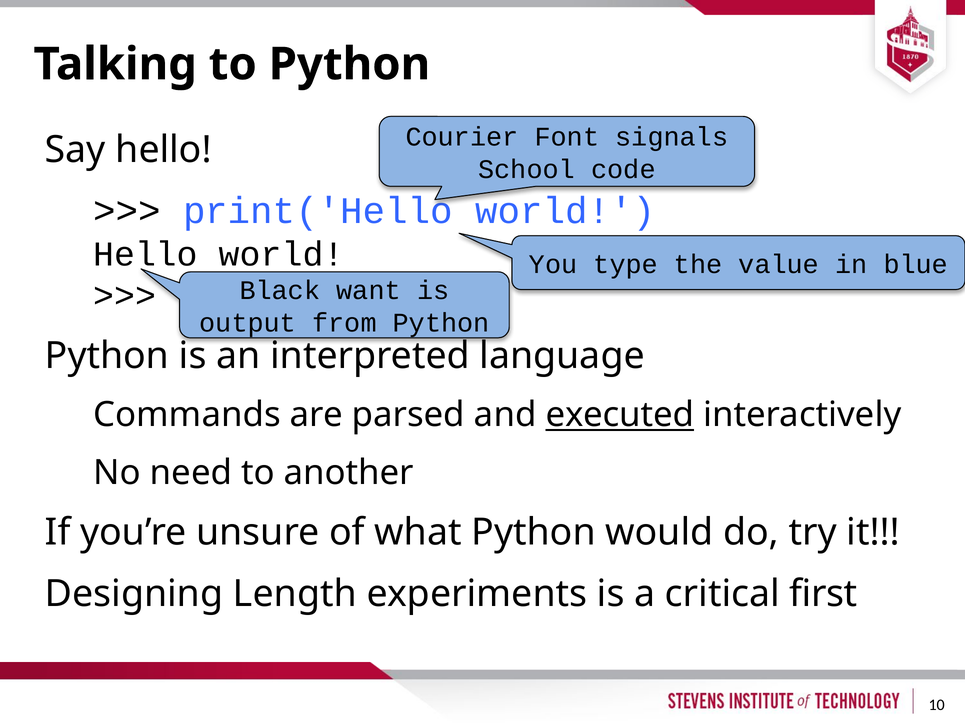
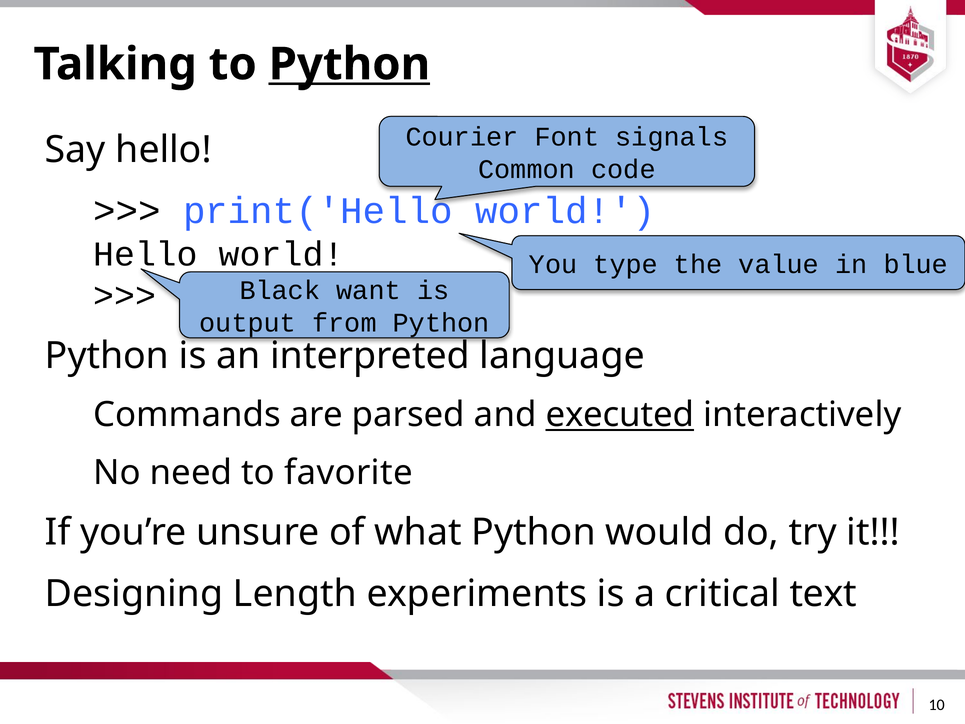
Python underline: none -> present (349, 64)
School: School -> Common (527, 169)
another: another -> favorite (349, 473)
first: first -> text (823, 594)
